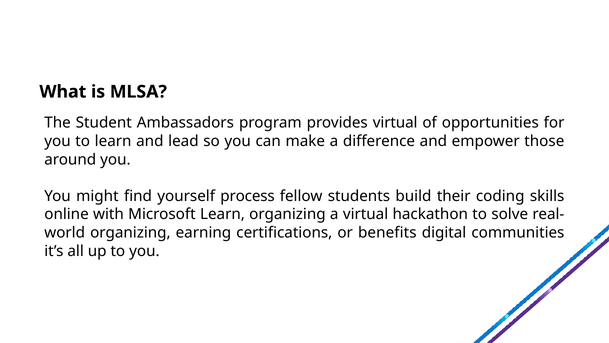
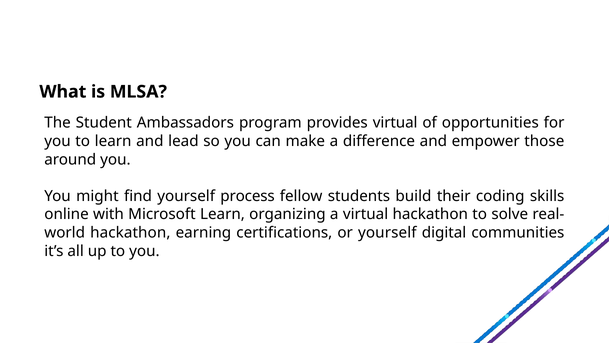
organizing: organizing -> hackathon (130, 232)
or benefits: benefits -> yourself (387, 232)
